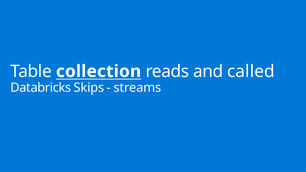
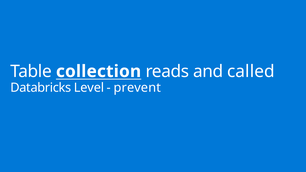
Skips: Skips -> Level (89, 88)
streams: streams -> prevent (137, 88)
